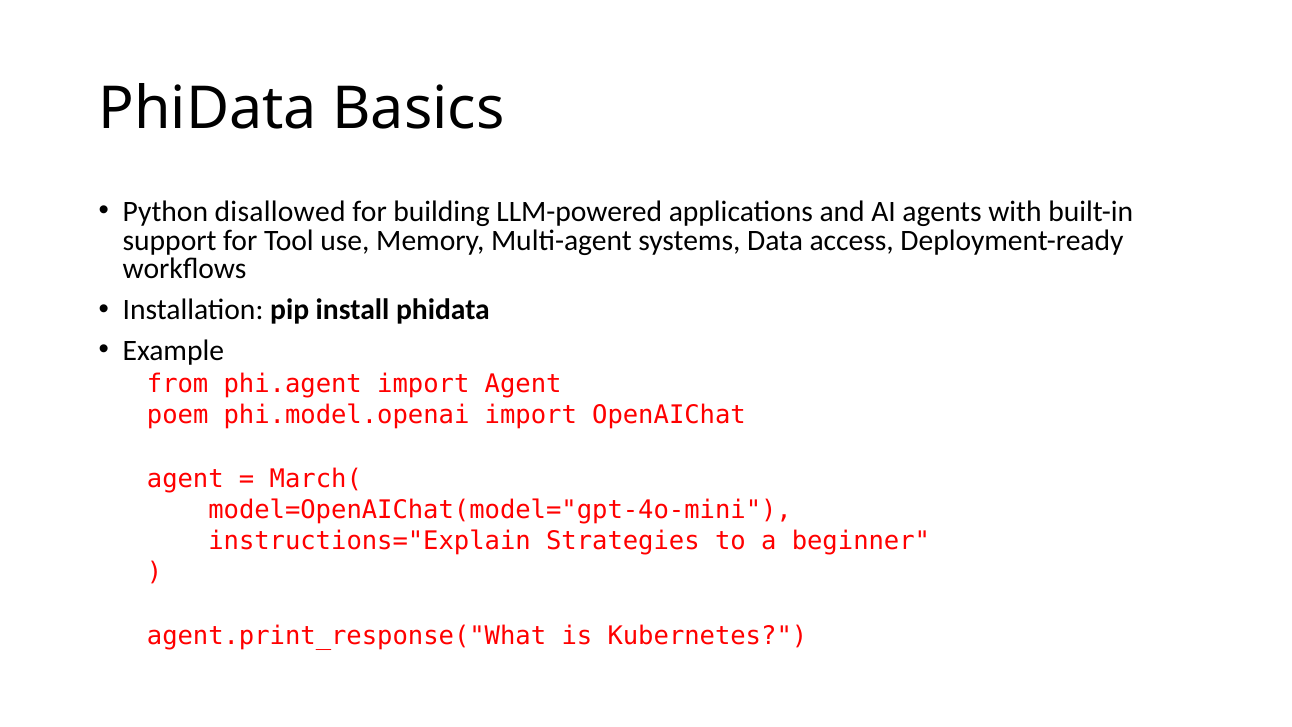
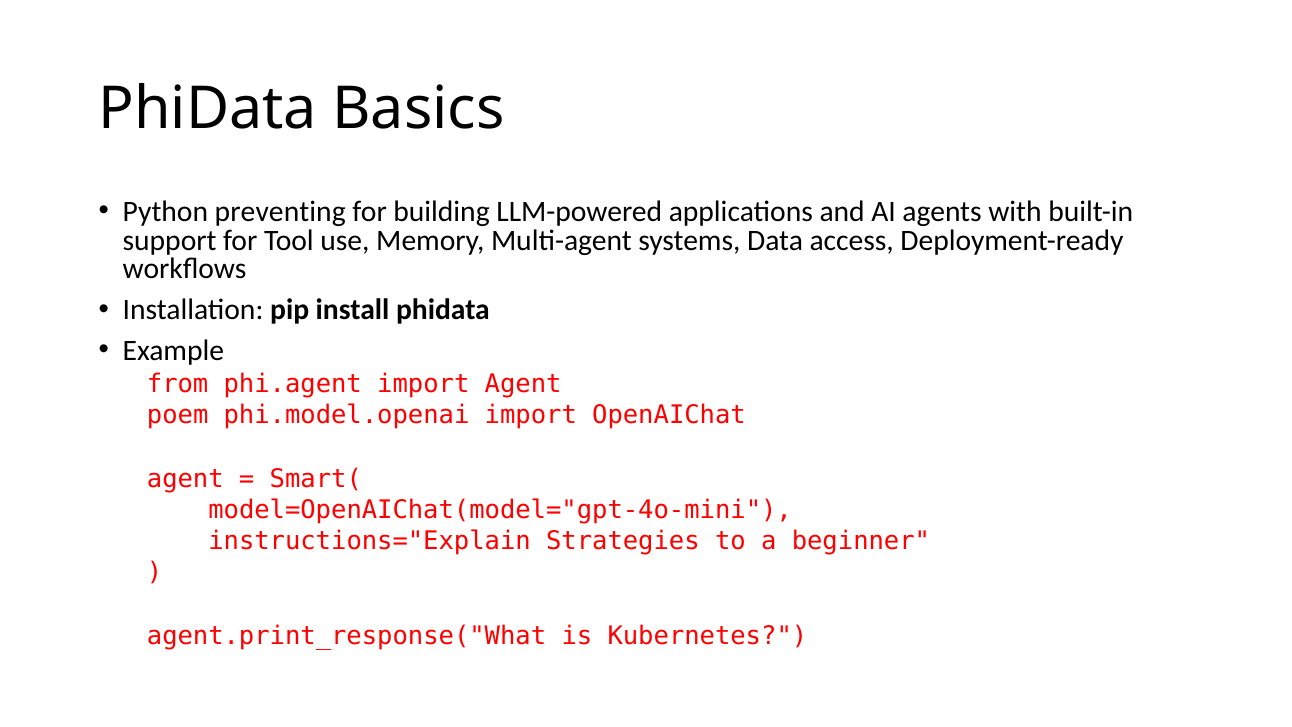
disallowed: disallowed -> preventing (280, 212)
March(: March( -> Smart( (316, 479)
